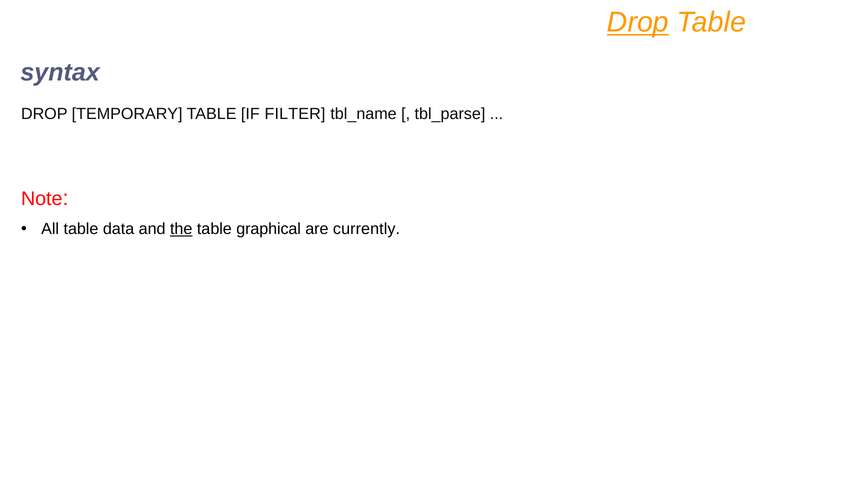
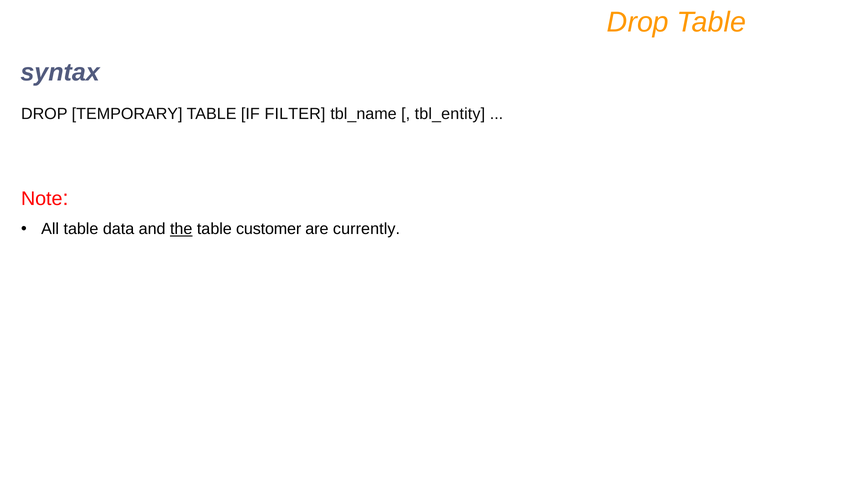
Drop underline: present -> none (638, 22)
tbl_parse: tbl_parse -> tbl_entity (450, 114)
graphical: graphical -> customer (269, 229)
